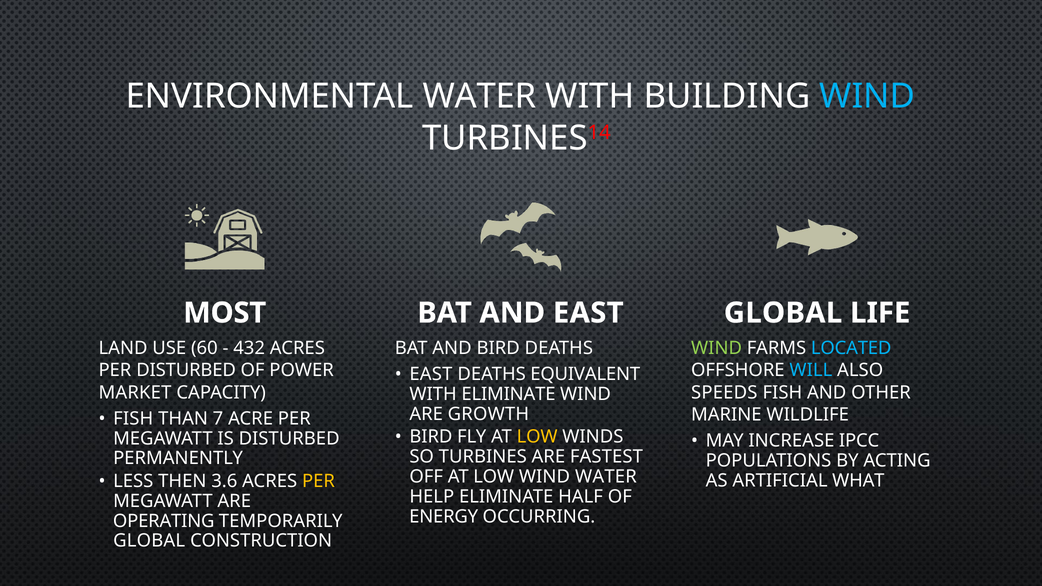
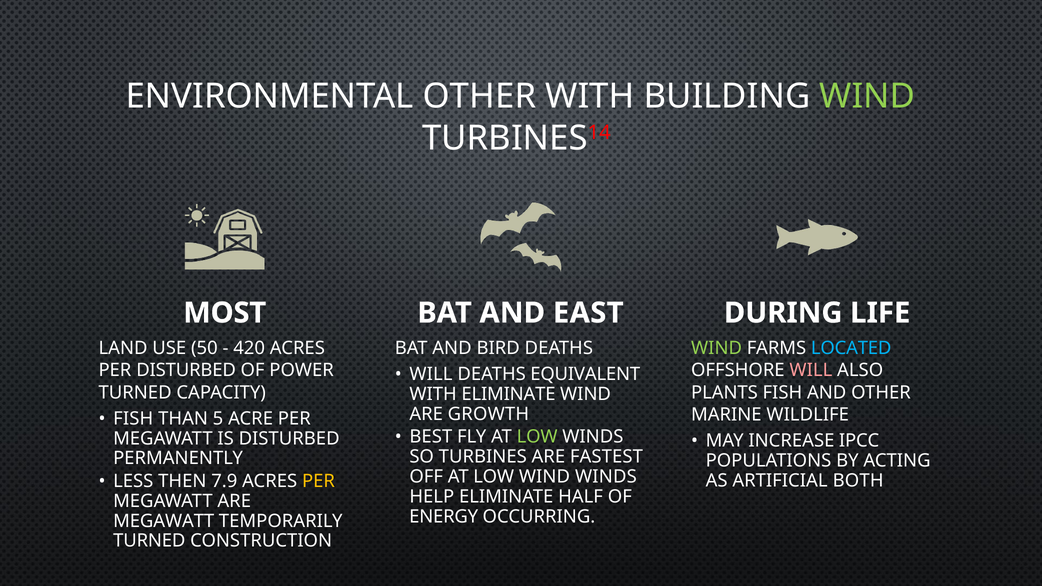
ENVIRONMENTAL WATER: WATER -> OTHER (479, 96)
WIND colour: light blue -> light green (867, 96)
GLOBAL: GLOBAL -> DURING (783, 313)
60: 60 -> 50 (204, 348)
432: 432 -> 420 (249, 348)
WILL colour: light blue -> pink (811, 370)
EAST: EAST -> WILL (431, 374)
MARKET: MARKET -> TURNED (135, 392)
SPEEDS: SPEEDS -> PLANTS (724, 392)
7: 7 -> 5 (218, 419)
BIRD: BIRD -> BEST (431, 437)
LOW colour: yellow -> light green (537, 437)
WIND WATER: WATER -> WINDS (606, 477)
WHAT: WHAT -> BOTH (858, 481)
3.6: 3.6 -> 7.9 (224, 481)
OPERATING: OPERATING -> MEGAWATT (164, 521)
GLOBAL: GLOBAL -> TURNED (149, 541)
